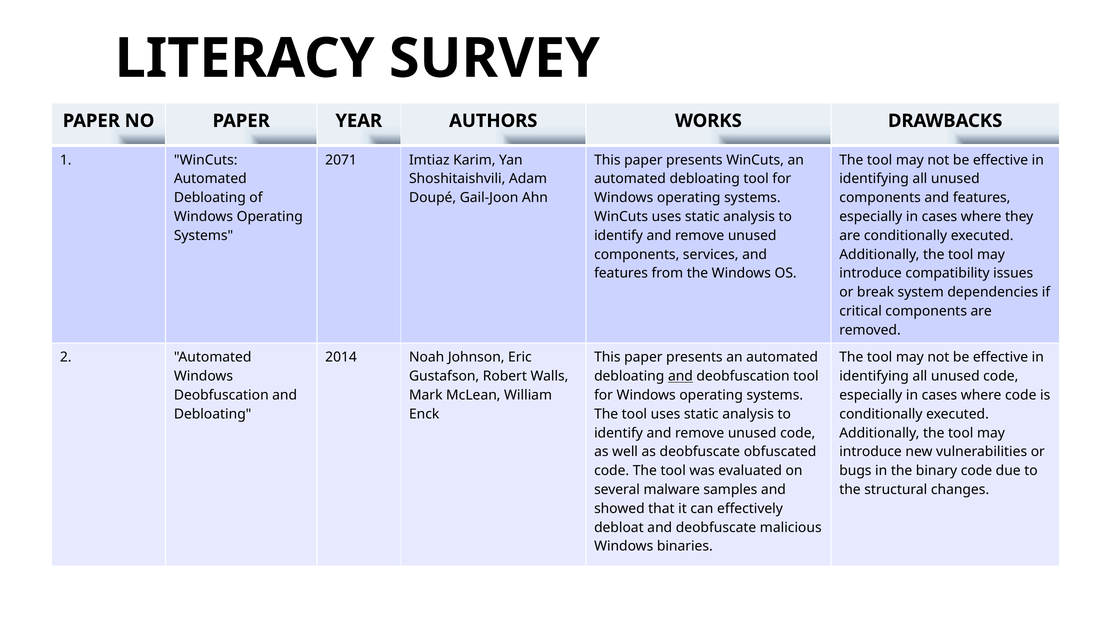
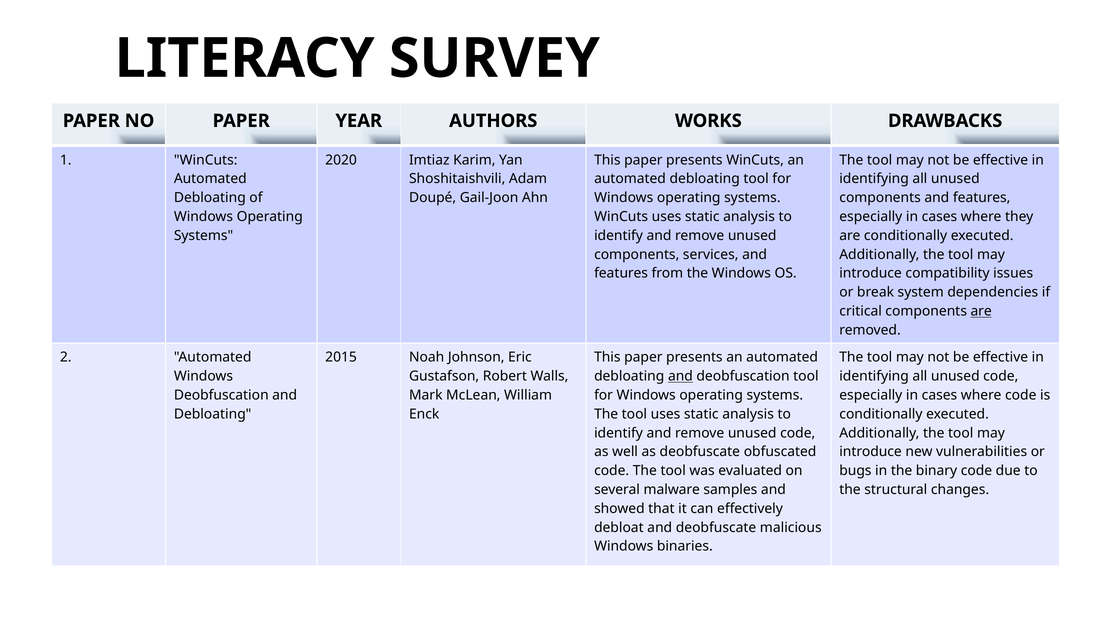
2071: 2071 -> 2020 (341, 160)
are underline: none -> present (981, 311)
2014: 2014 -> 2015 (341, 357)
